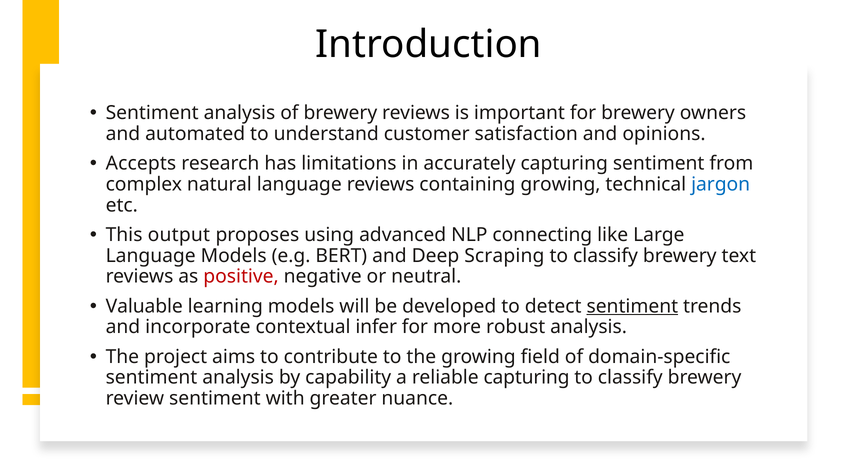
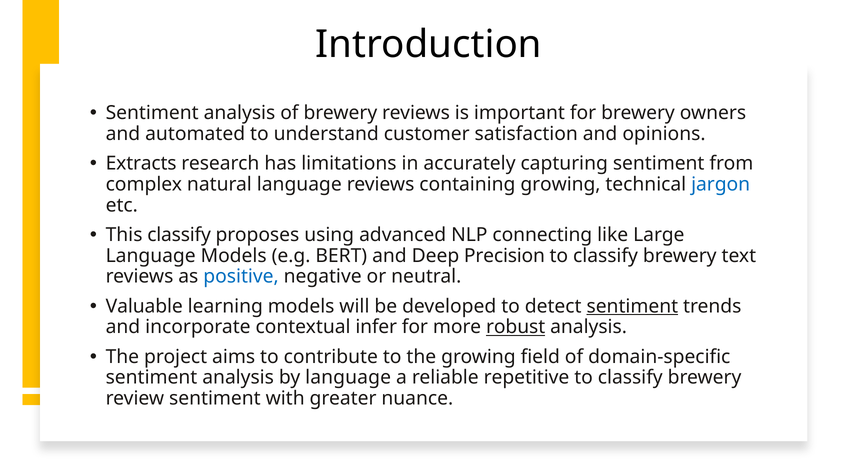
Accepts: Accepts -> Extracts (141, 163)
This output: output -> classify (179, 235)
Scraping: Scraping -> Precision (505, 256)
positive colour: red -> blue (241, 276)
robust underline: none -> present (516, 327)
by capability: capability -> language (348, 377)
reliable capturing: capturing -> repetitive (526, 377)
